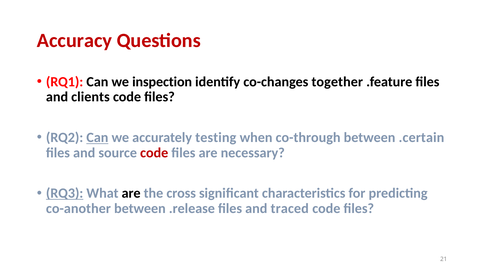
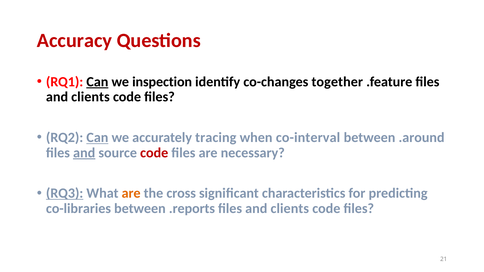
Can underline: none -> present (97, 82)
testing: testing -> tracing (216, 138)
co-through: co-through -> co-interval (308, 138)
.certain: .certain -> .around (422, 138)
and underline: none -> present (84, 153)
are colour: black -> orange (131, 194)
co-another: co-another -> co-libraries (78, 209)
.release: .release -> .reports (192, 209)
traced: traced -> clients (290, 209)
